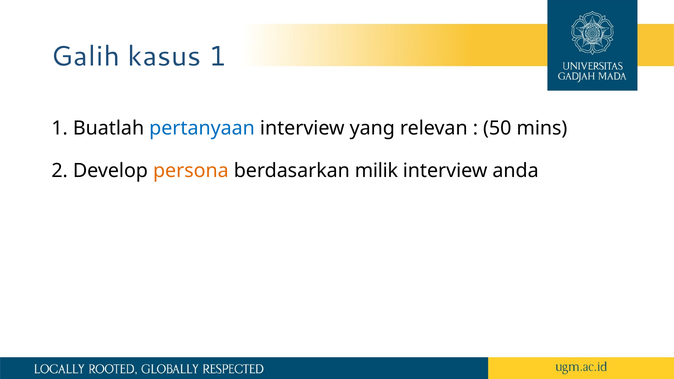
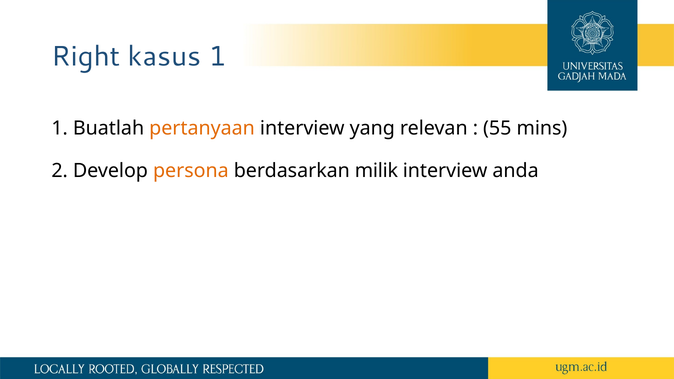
Galih: Galih -> Right (86, 57)
pertanyaan colour: blue -> orange (202, 128)
50: 50 -> 55 (497, 128)
